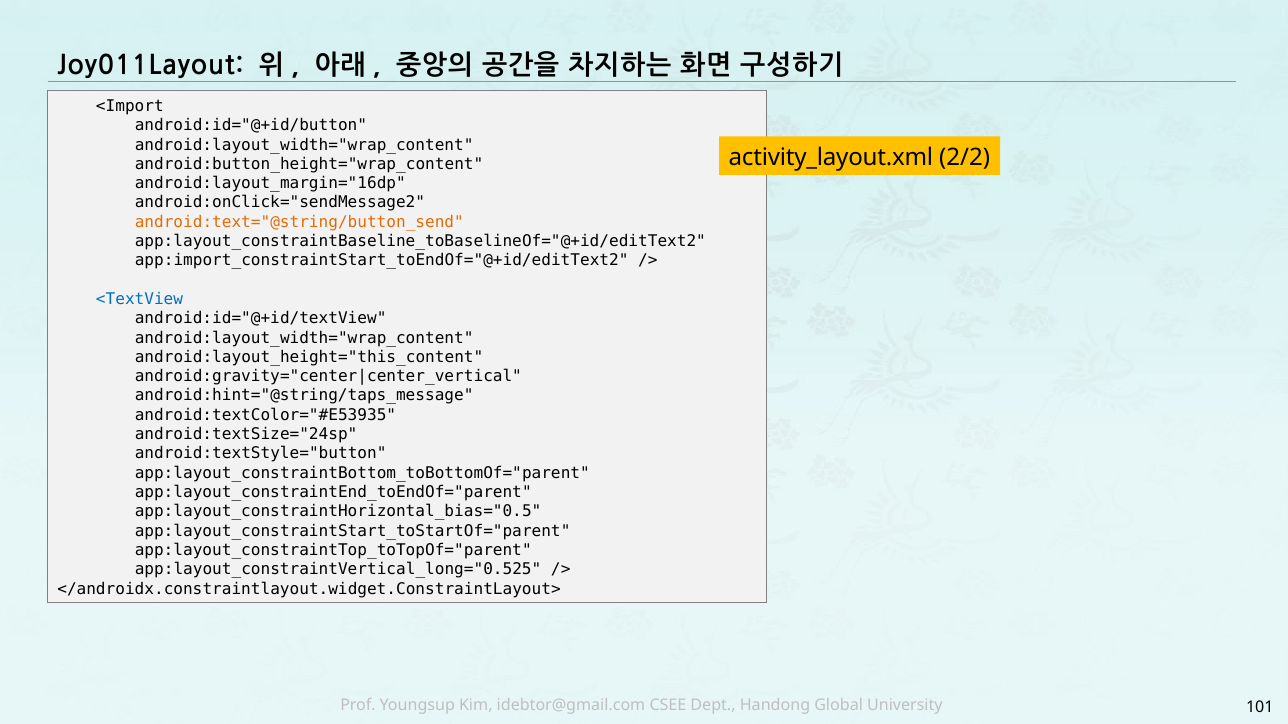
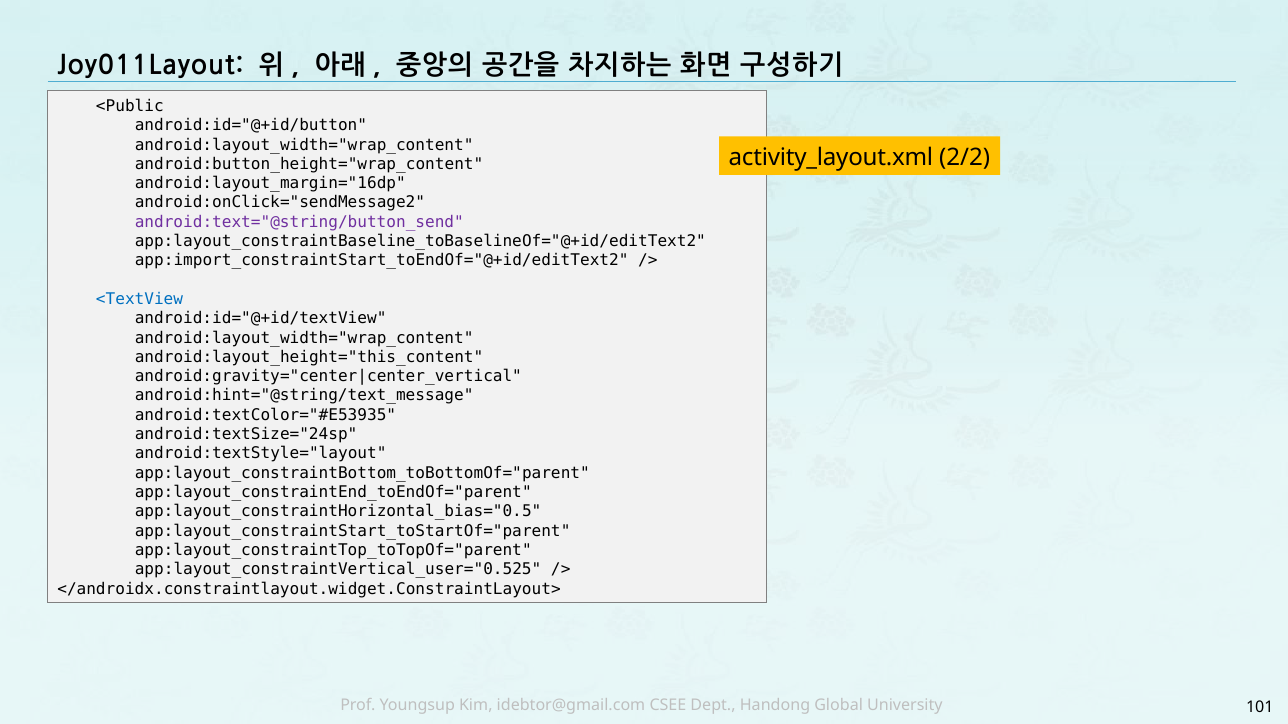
<Import: <Import -> <Public (130, 106)
android:text="@string/button_send colour: orange -> purple (299, 222)
android:hint="@string/taps_message: android:hint="@string/taps_message -> android:hint="@string/text_message (304, 396)
android:textStyle="button: android:textStyle="button -> android:textStyle="layout (261, 454)
app:layout_constraintVertical_long="0.525: app:layout_constraintVertical_long="0.525 -> app:layout_constraintVertical_user="0.525 (338, 570)
